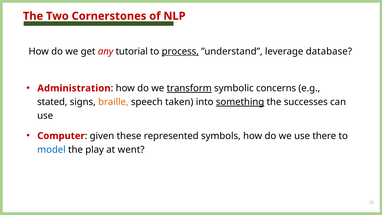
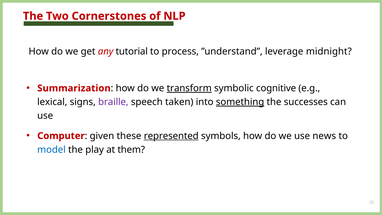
process underline: present -> none (180, 51)
database: database -> midnight (329, 51)
Administration: Administration -> Summarization (74, 88)
concerns: concerns -> cognitive (276, 88)
stated: stated -> lexical (52, 102)
braille colour: orange -> purple (113, 102)
represented underline: none -> present (171, 136)
there: there -> news (324, 136)
went: went -> them (131, 150)
